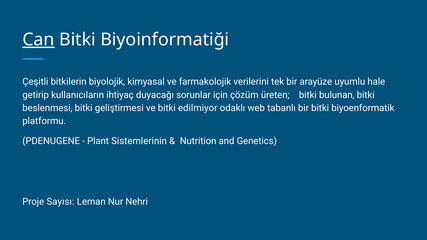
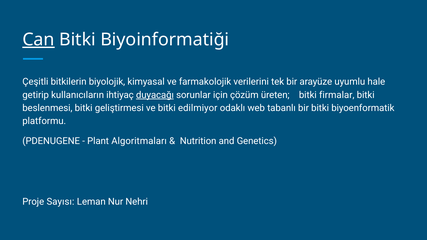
duyacağı underline: none -> present (155, 95)
bulunan: bulunan -> firmalar (337, 95)
Sistemlerinin: Sistemlerinin -> Algoritmaları (139, 141)
